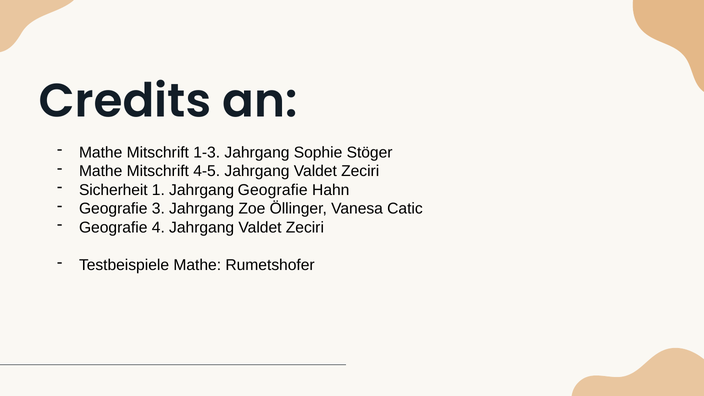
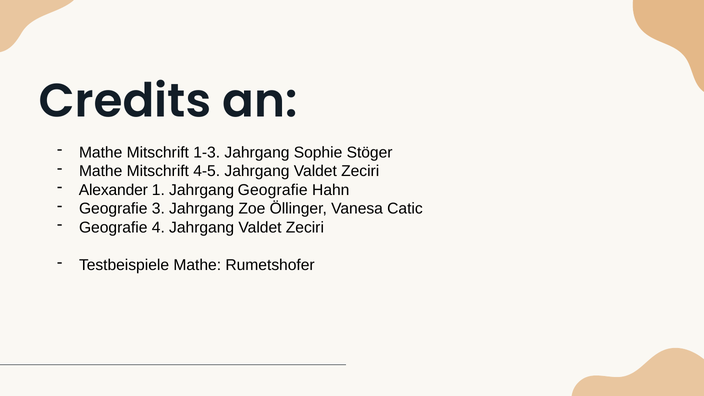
Sicherheit: Sicherheit -> Alexander (113, 190)
